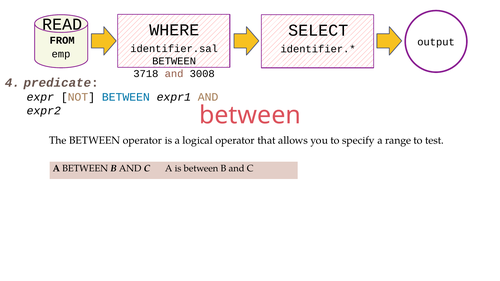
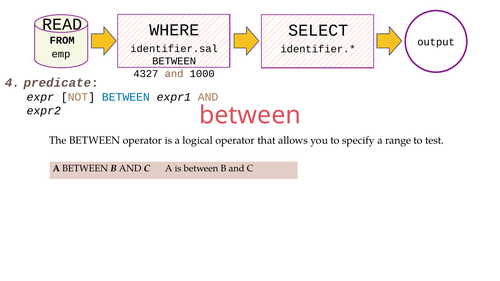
3718: 3718 -> 4327 (146, 74)
3008: 3008 -> 1000 (202, 74)
